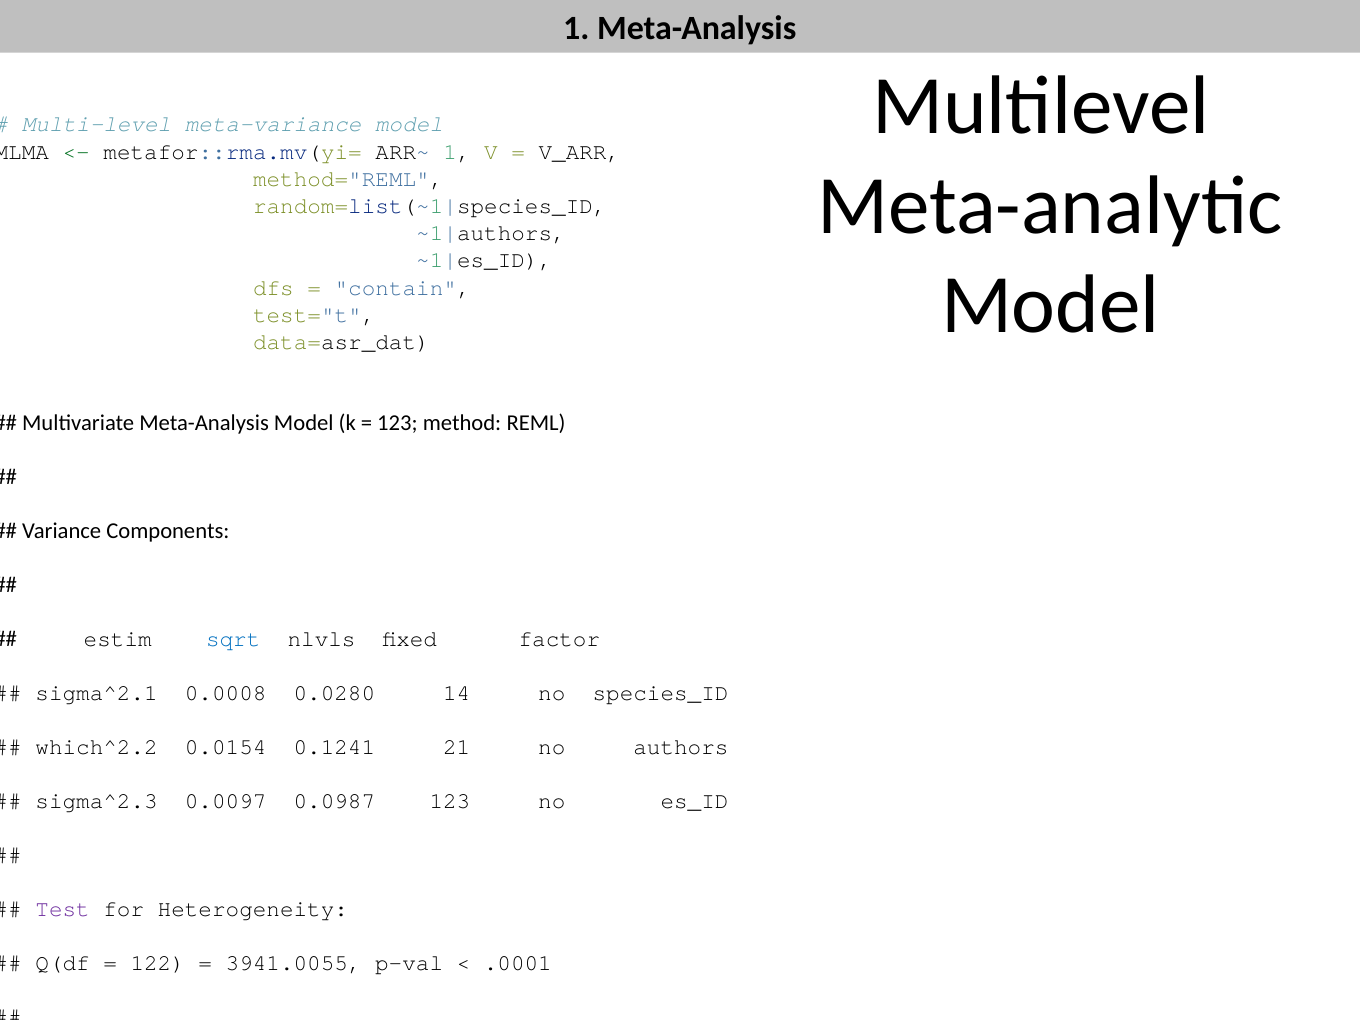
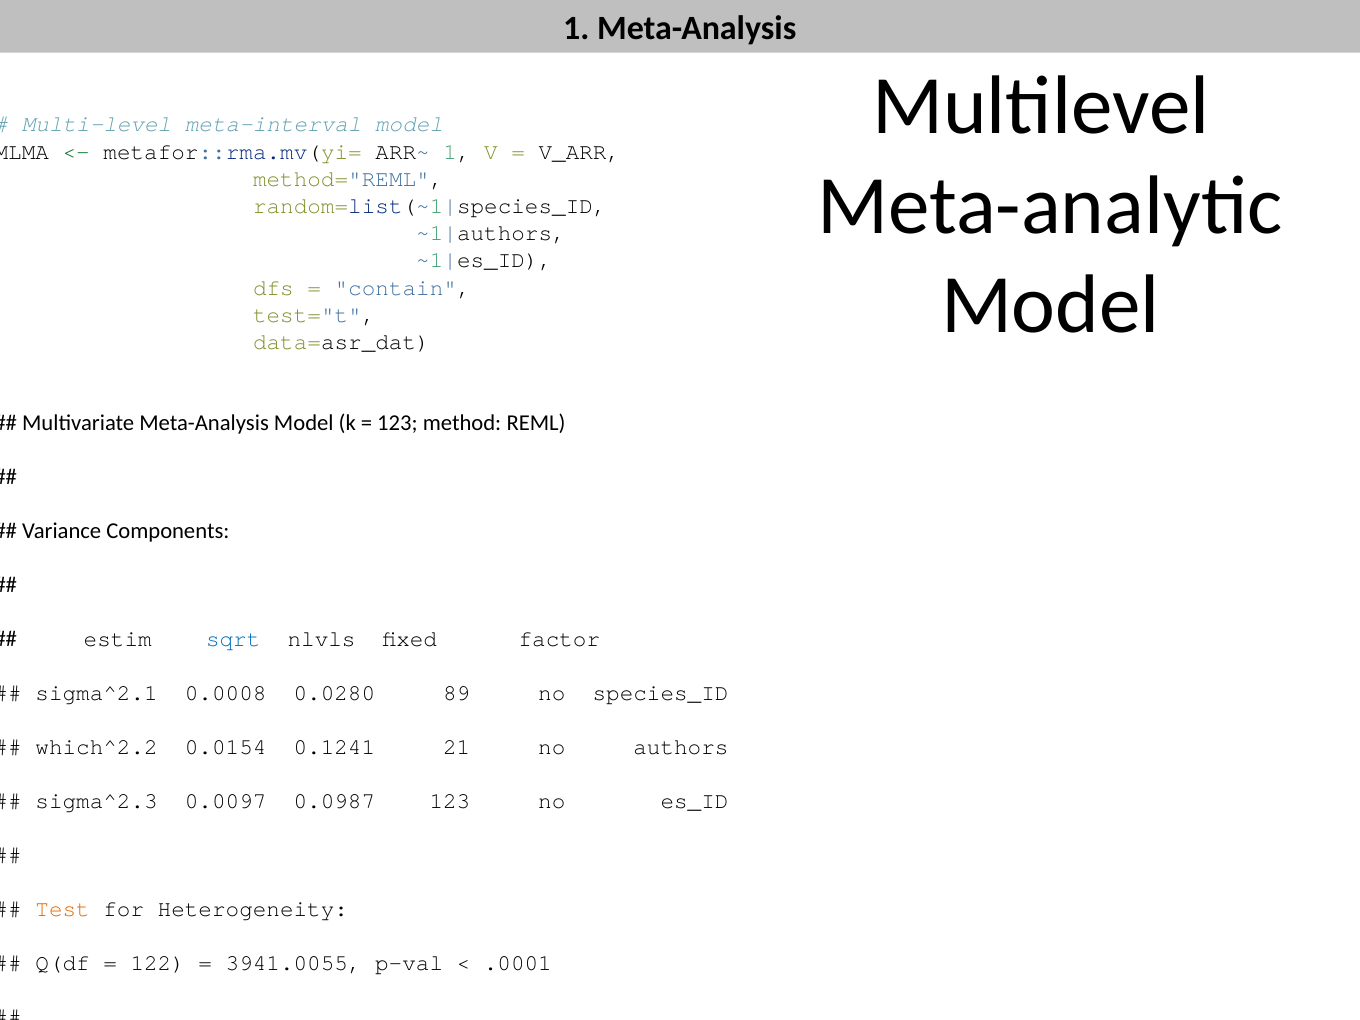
meta-variance: meta-variance -> meta-interval (273, 124)
14: 14 -> 89 (457, 693)
Test colour: purple -> orange (63, 909)
